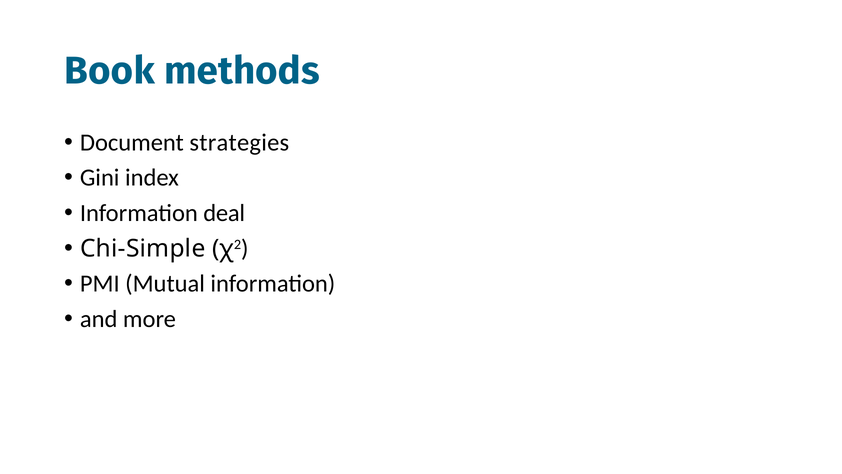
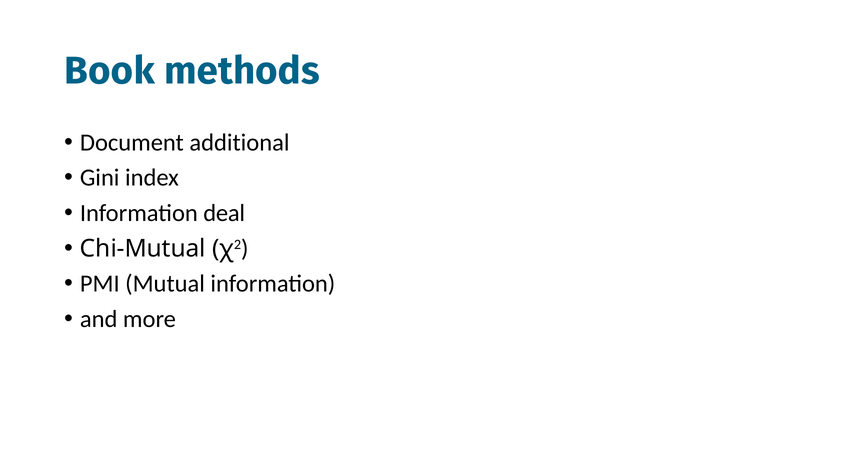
strategies: strategies -> additional (239, 142)
Chi-Simple: Chi-Simple -> Chi-Mutual (143, 248)
